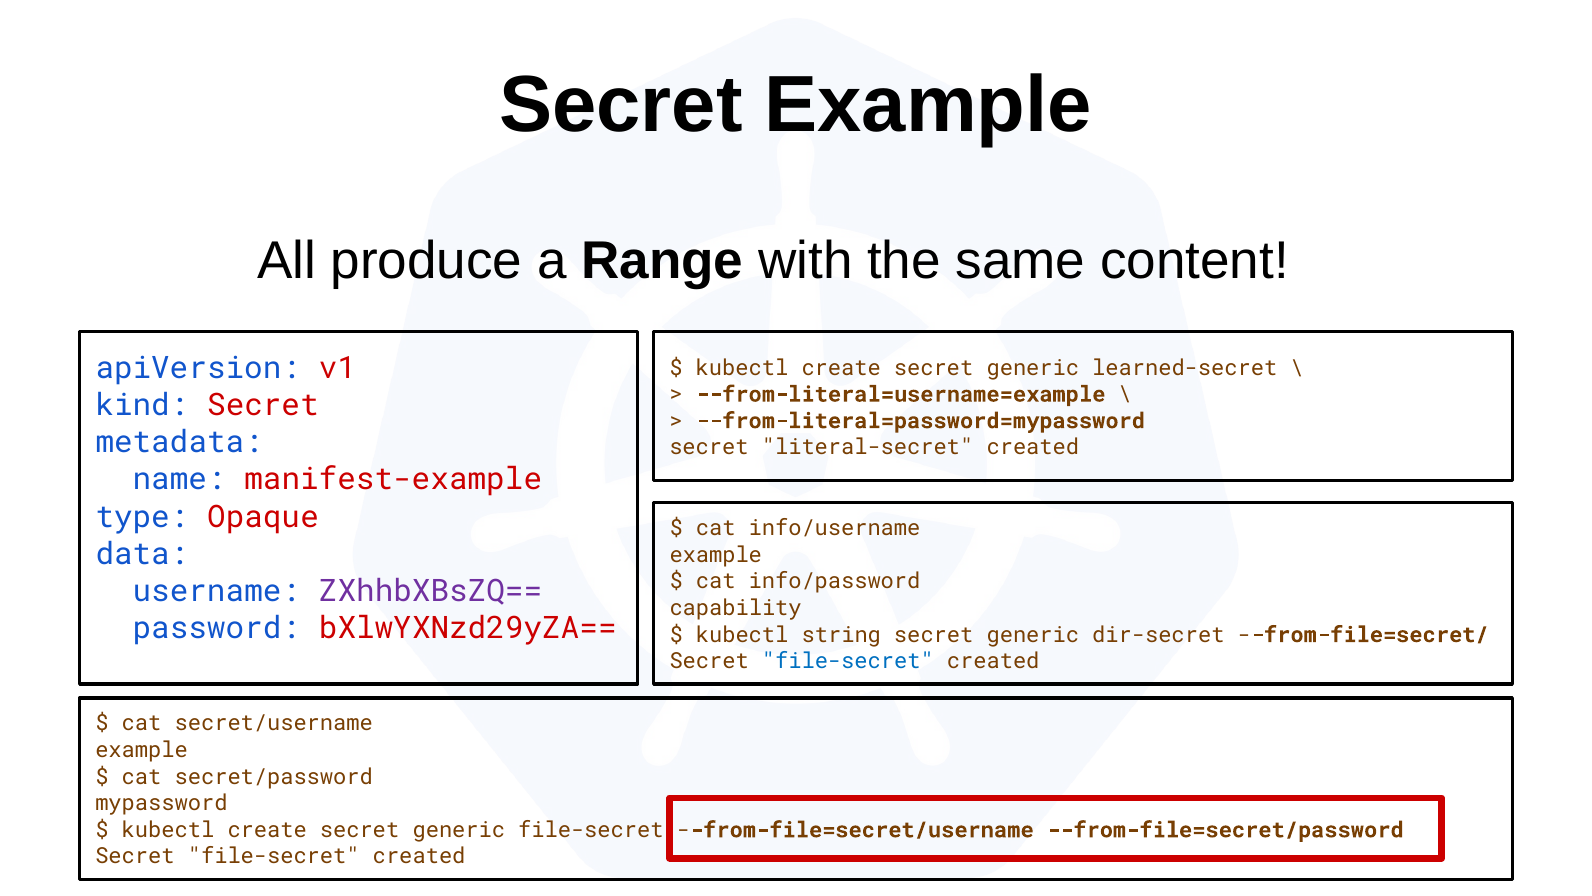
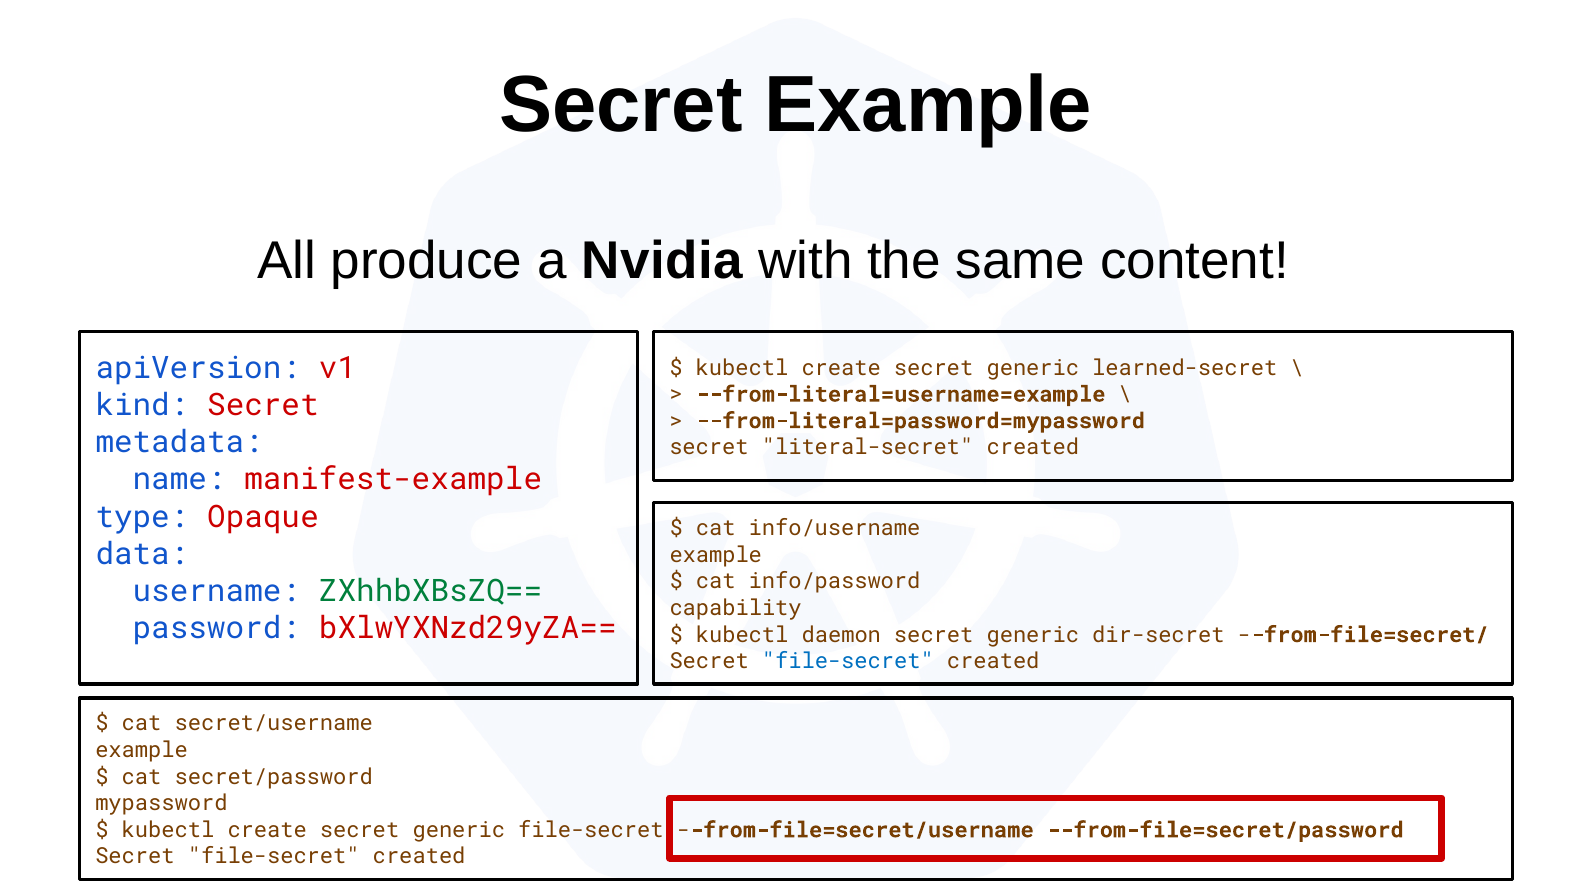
Range: Range -> Nvidia (662, 261)
ZXhhbXBsZQ== colour: purple -> green (431, 591)
string: string -> daemon (841, 634)
